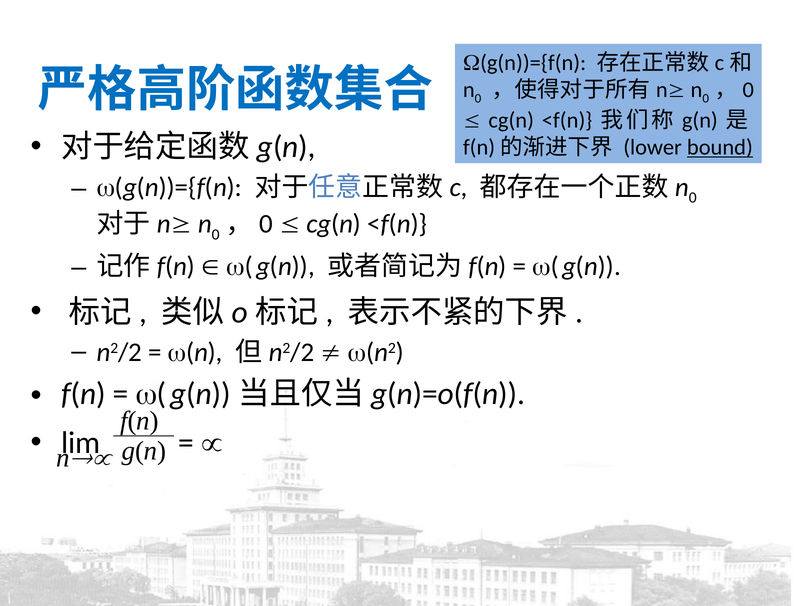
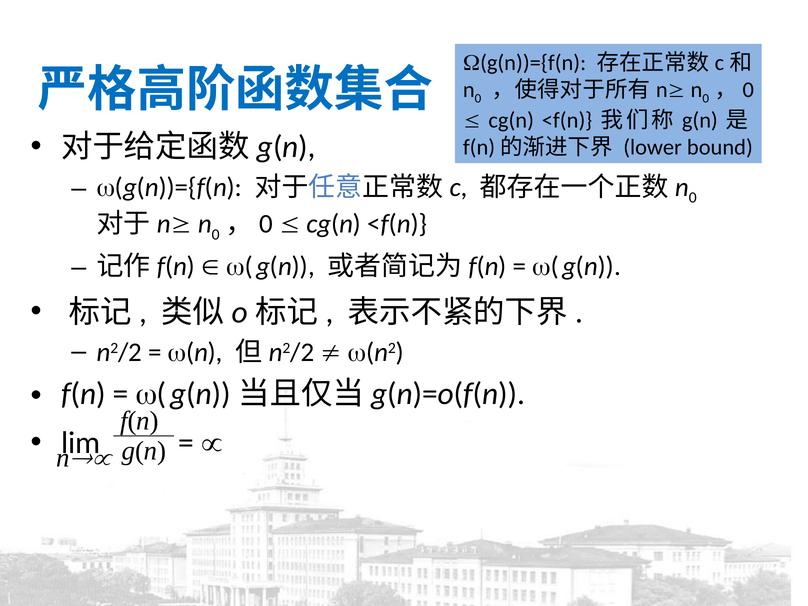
bound underline: present -> none (720, 147)
